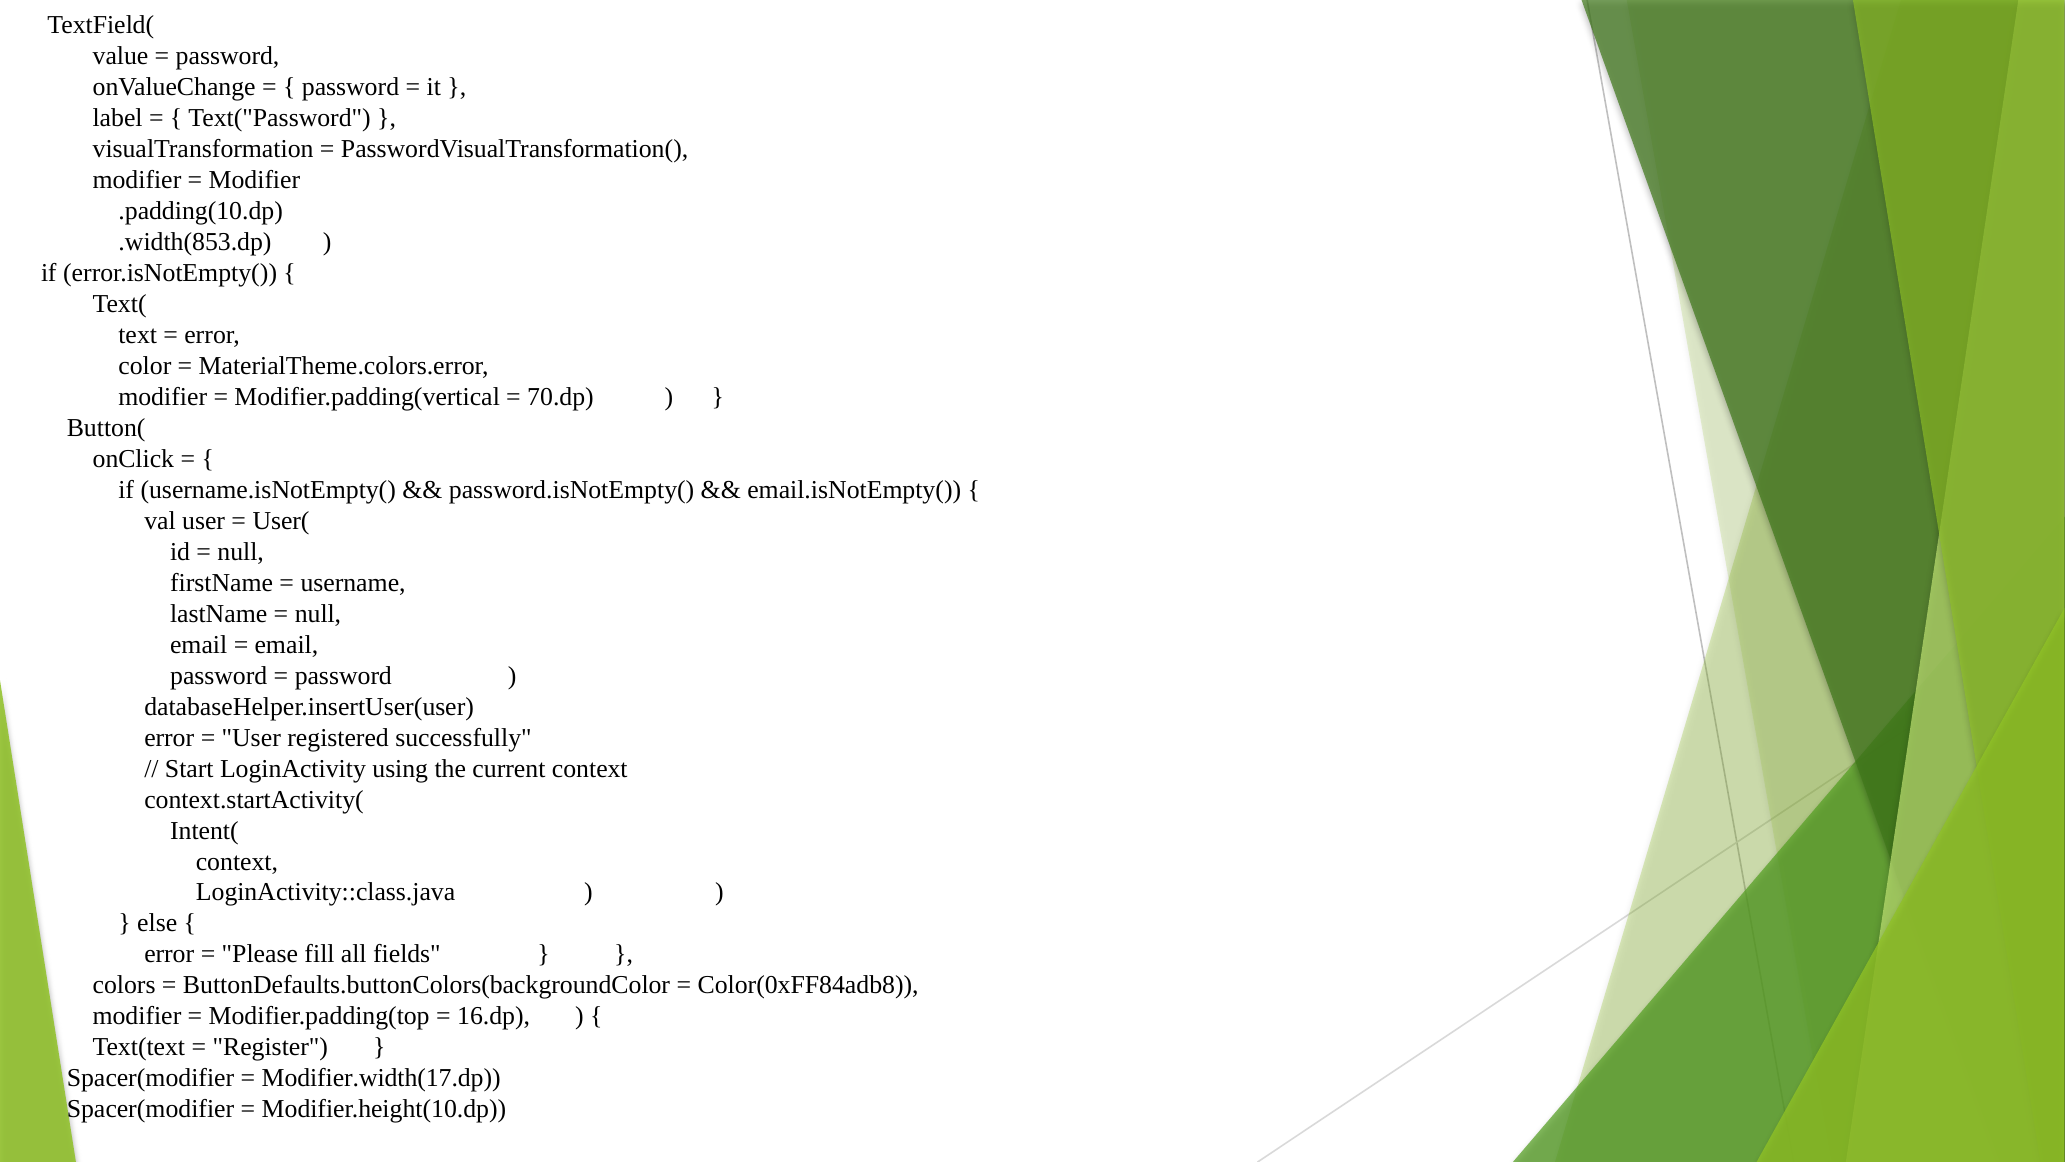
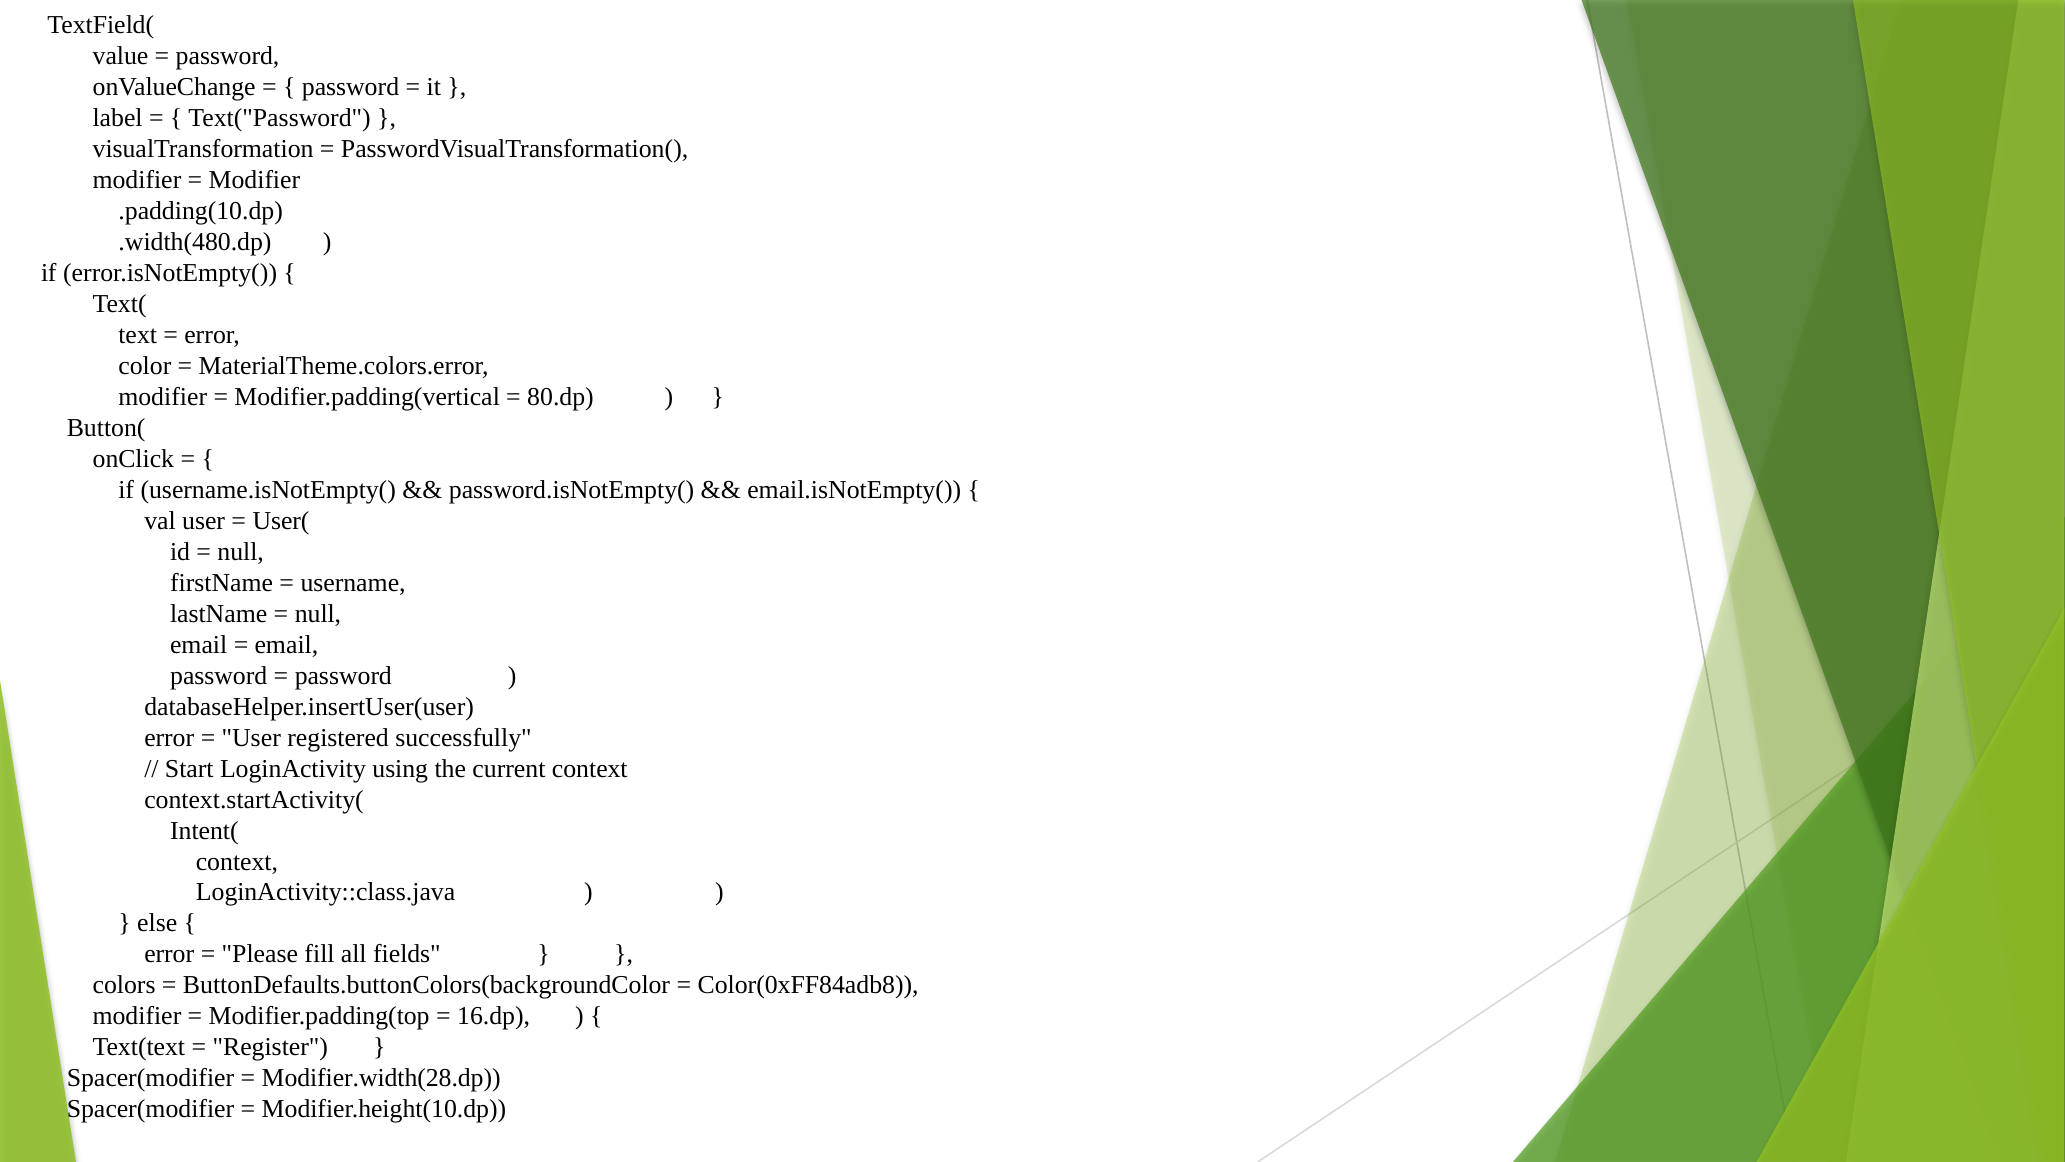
.width(853.dp: .width(853.dp -> .width(480.dp (195, 242)
70.dp: 70.dp -> 80.dp (561, 397)
Modifier.width(17.dp: Modifier.width(17.dp -> Modifier.width(28.dp (381, 1078)
